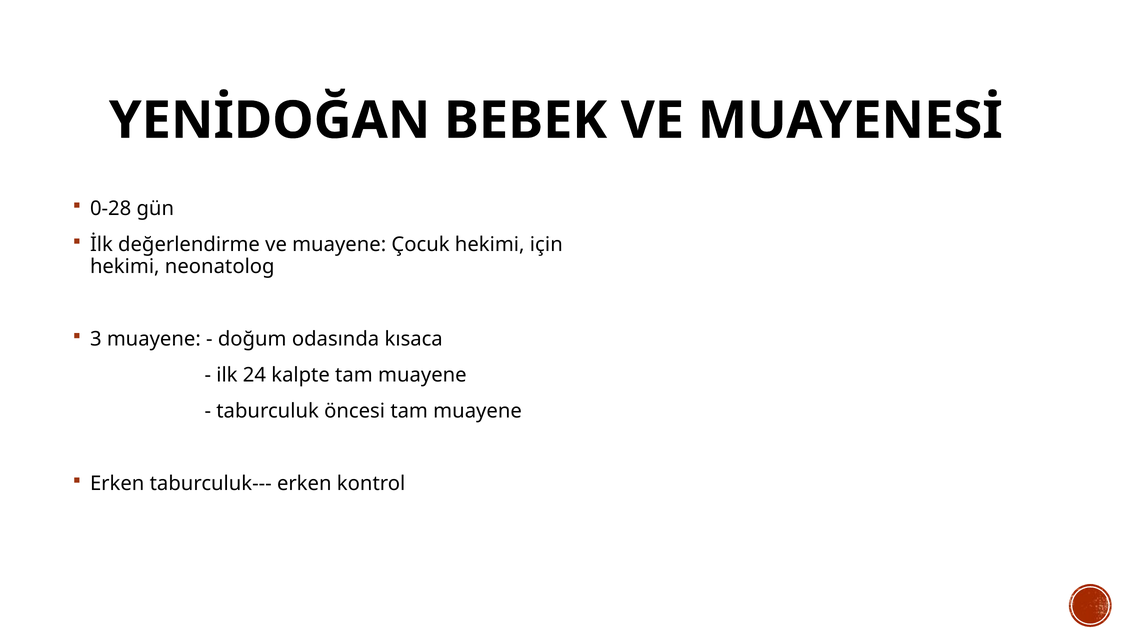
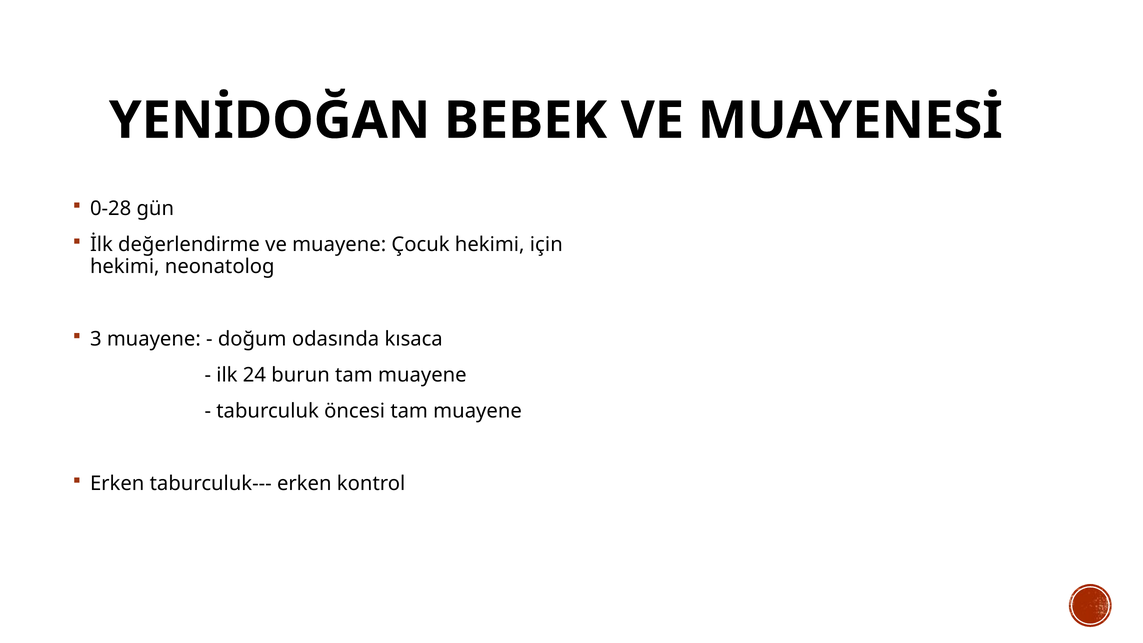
kalpte: kalpte -> burun (301, 375)
